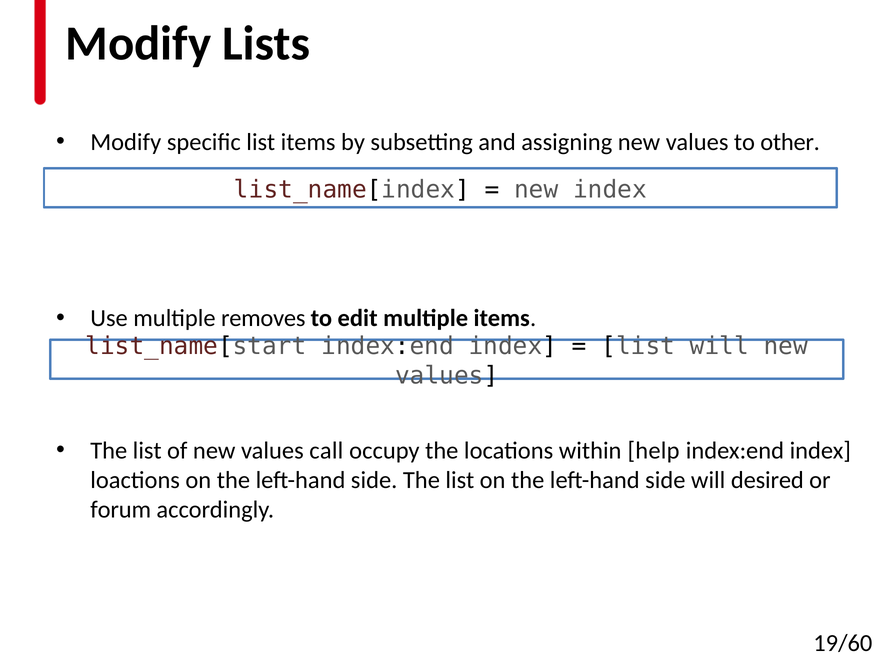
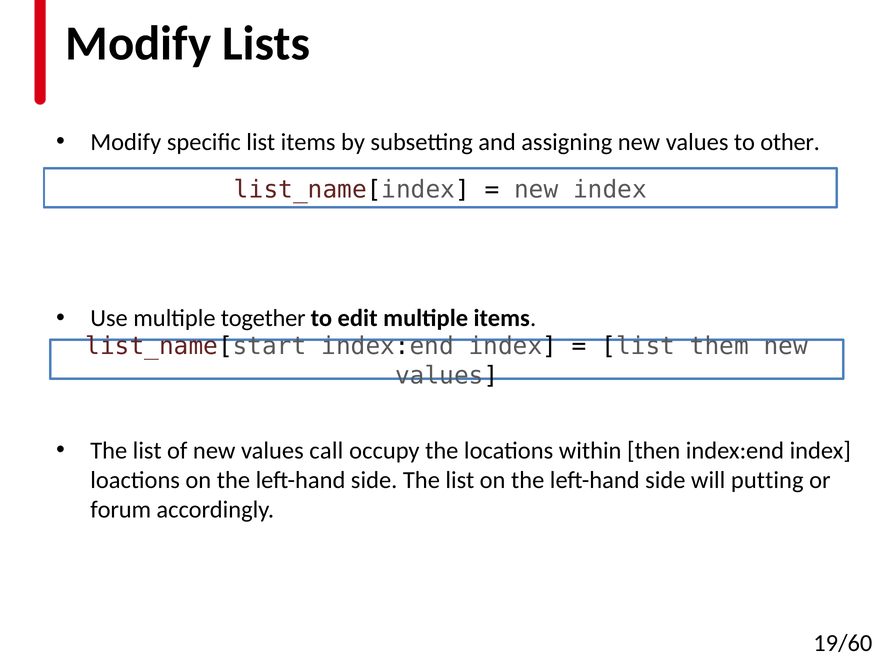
removes: removes -> together (263, 318)
list will: will -> them (719, 346)
help: help -> then (654, 450)
desired: desired -> putting (767, 480)
